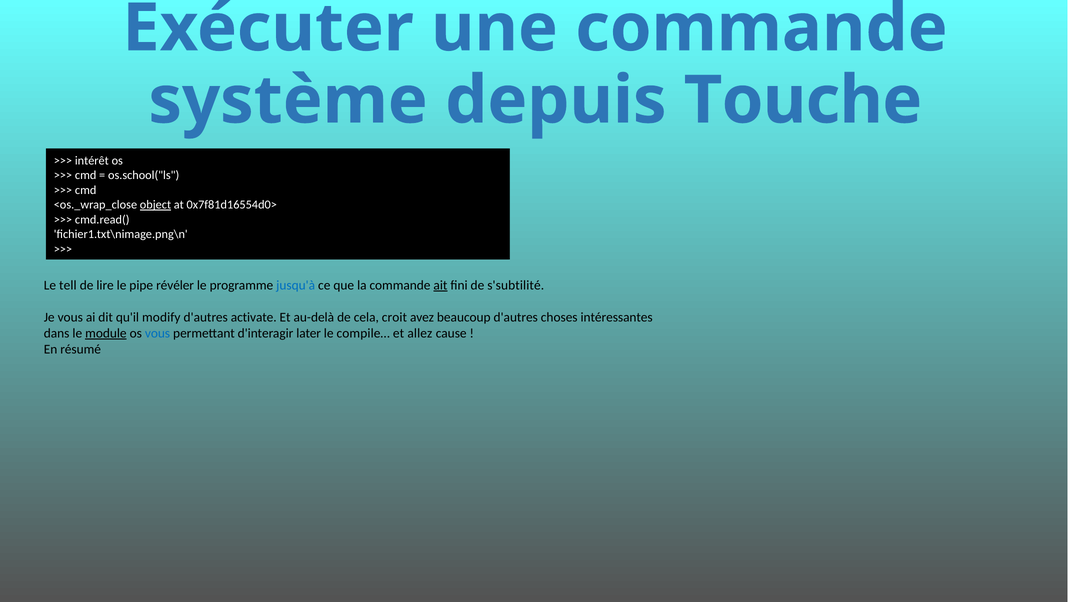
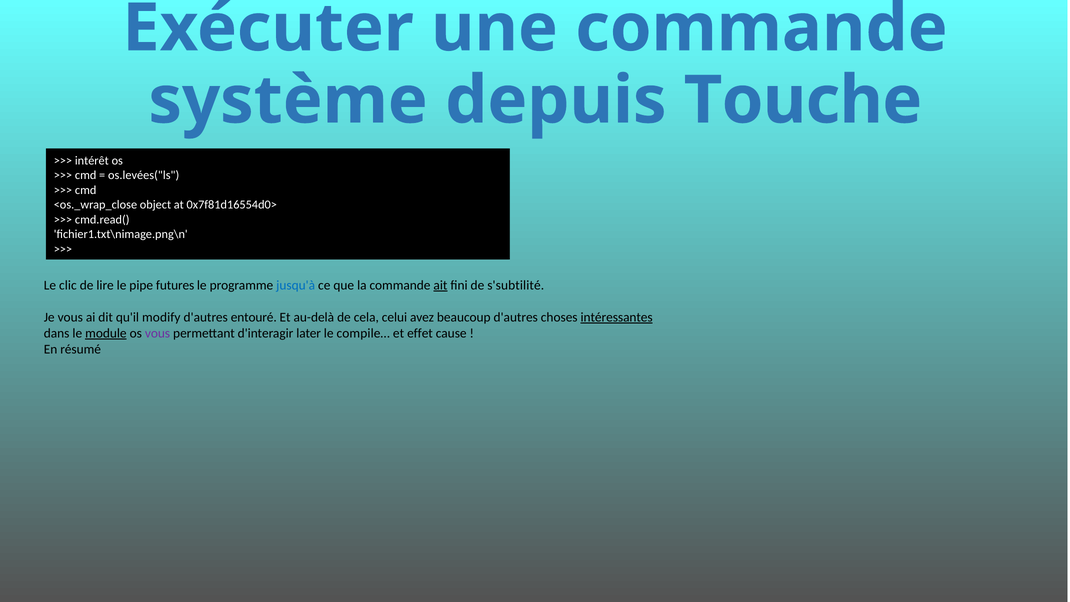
os.school("ls: os.school("ls -> os.levées("ls (144, 175)
object underline: present -> none (155, 205)
tell: tell -> clic (68, 285)
révéler: révéler -> futures (175, 285)
activate: activate -> entouré (254, 317)
croit: croit -> celui (394, 317)
intéressantes underline: none -> present (617, 317)
vous colour: blue -> purple (158, 333)
allez: allez -> effet (420, 333)
